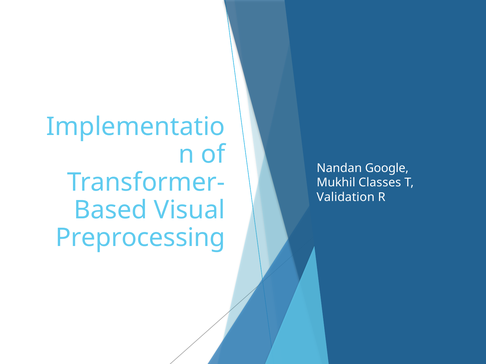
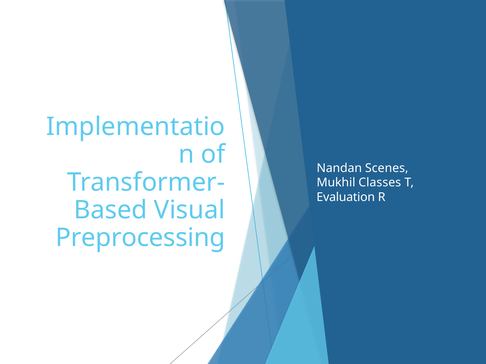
Google: Google -> Scenes (387, 168)
Validation: Validation -> Evaluation (346, 197)
